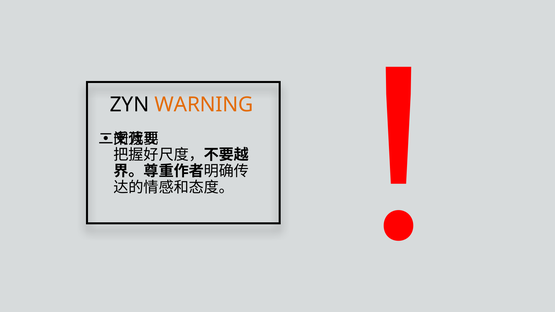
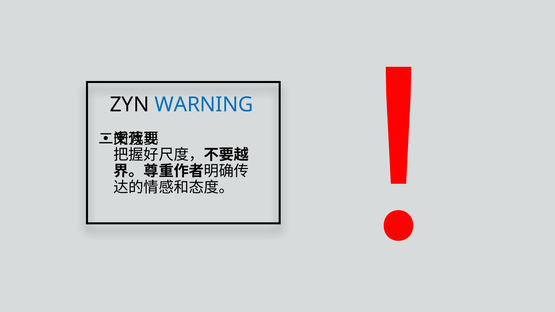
WARNING colour: orange -> blue (204, 105)
